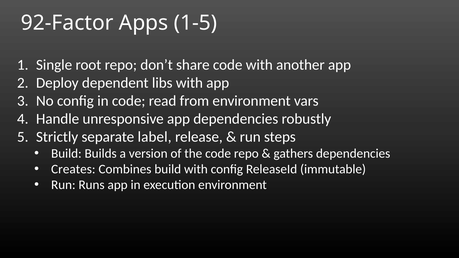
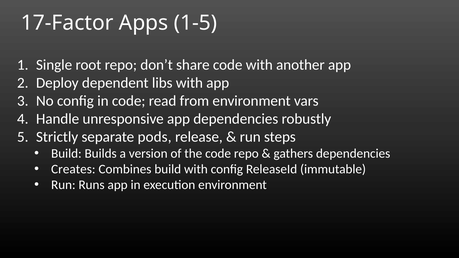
92-Factor: 92-Factor -> 17-Factor (67, 23)
label: label -> pods (155, 137)
